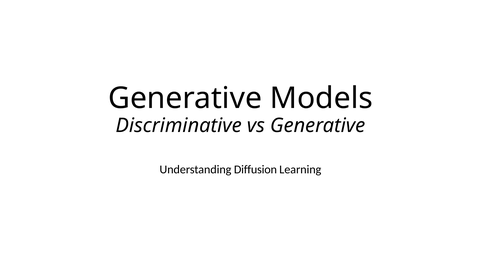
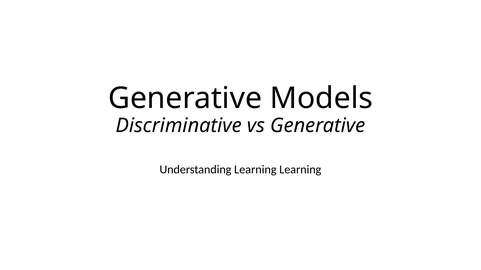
Understanding Diffusion: Diffusion -> Learning (255, 170)
